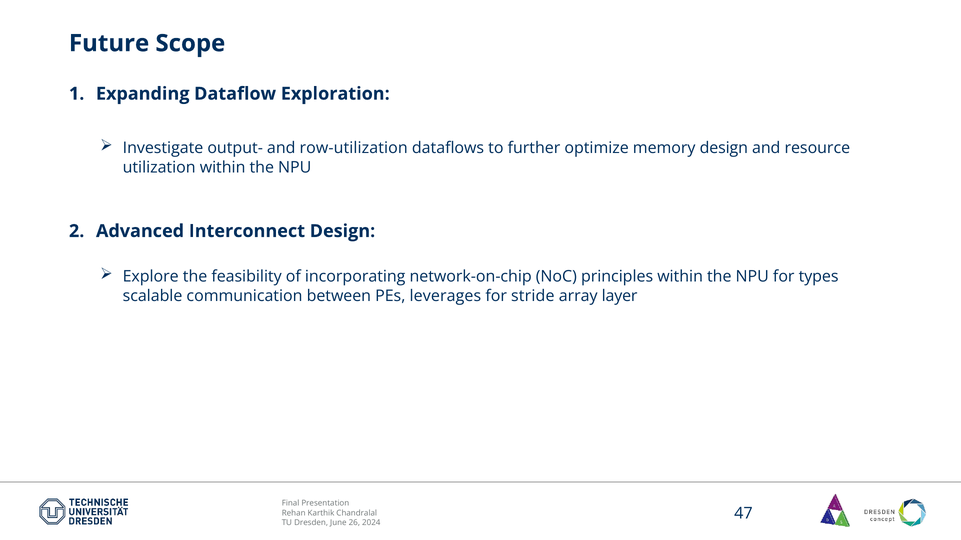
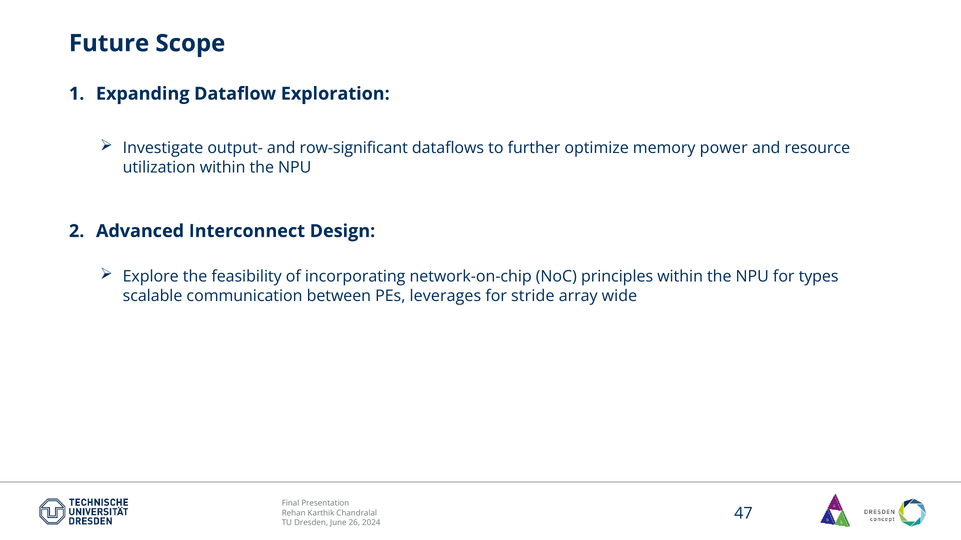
row-utilization: row-utilization -> row-significant (354, 148)
memory design: design -> power (724, 148)
layer: layer -> wide (619, 296)
